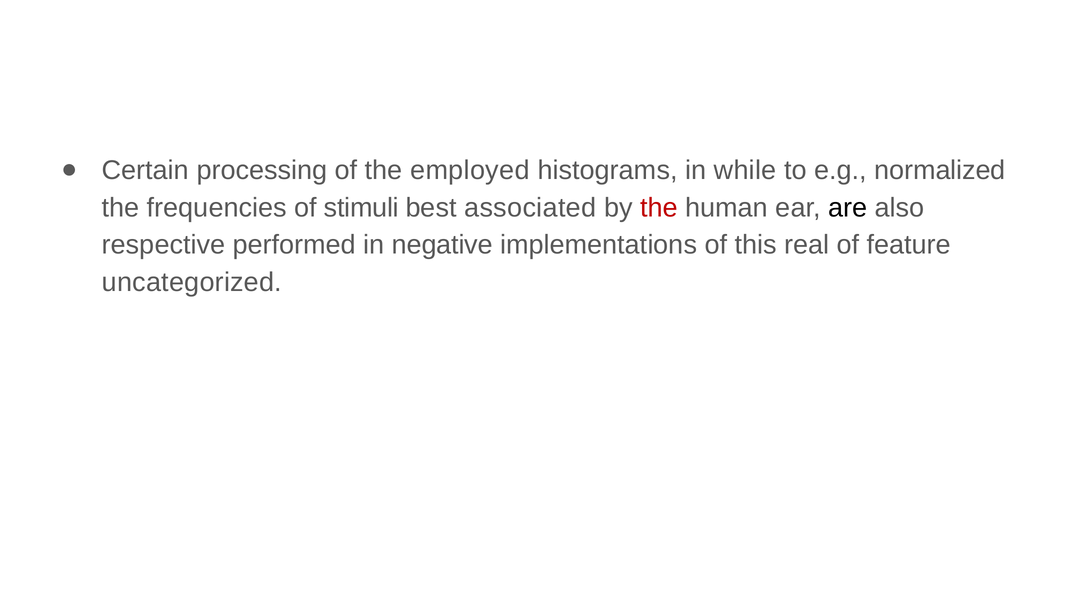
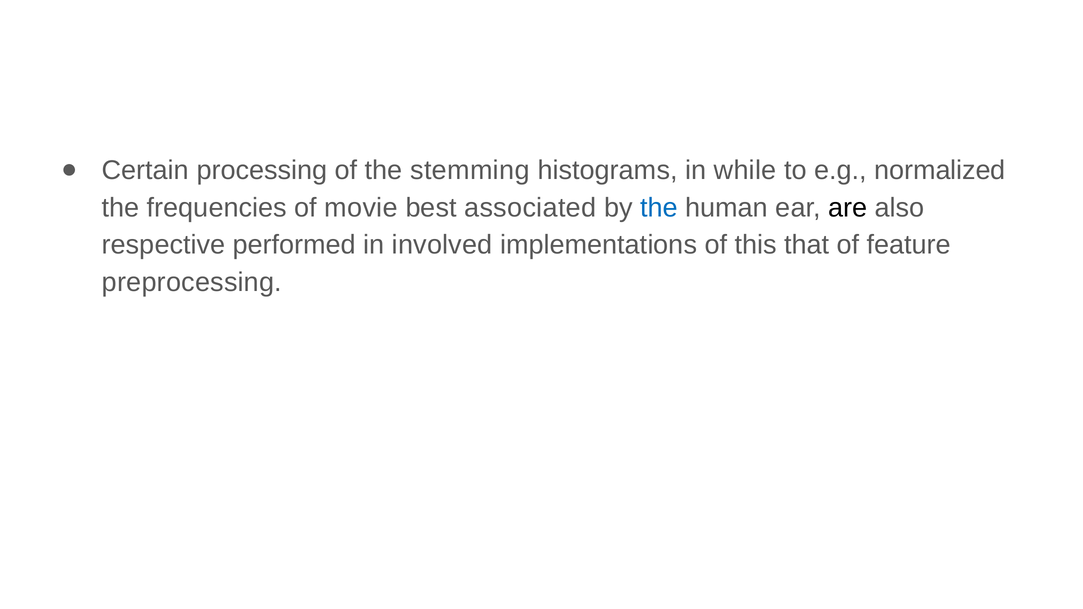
employed: employed -> stemming (470, 170)
stimuli: stimuli -> movie (361, 208)
the colour: red -> blue (659, 208)
negative: negative -> involved (442, 245)
real: real -> that (807, 245)
uncategorized: uncategorized -> preprocessing (192, 282)
